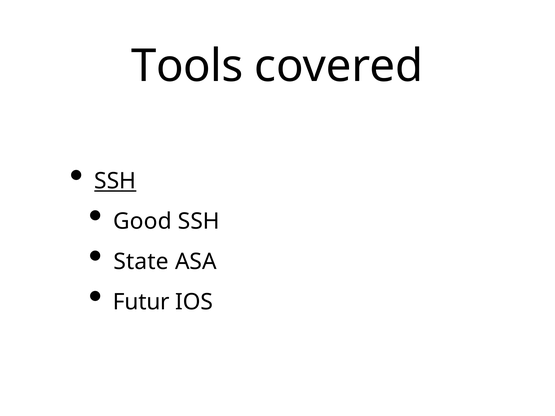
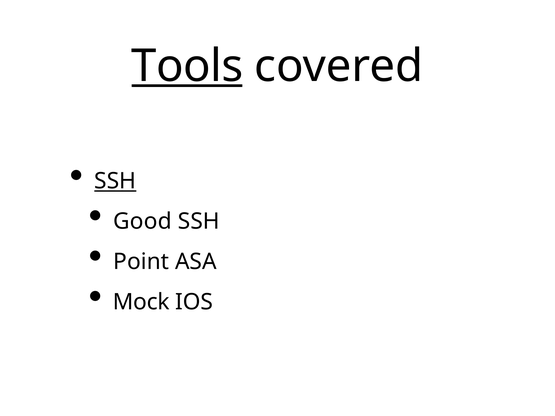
Tools underline: none -> present (187, 66)
State: State -> Point (141, 262)
Futur: Futur -> Mock (141, 302)
